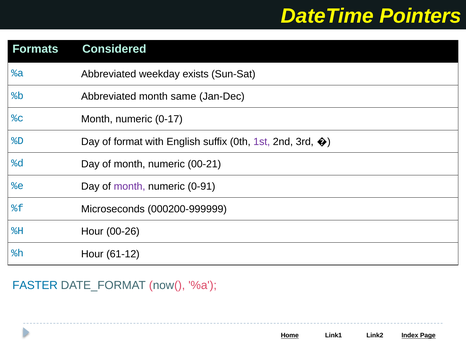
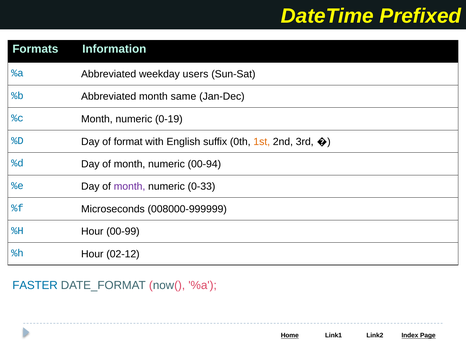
Pointers: Pointers -> Prefixed (420, 16)
Considered: Considered -> Information (114, 49)
exists: exists -> users (196, 74)
0-17: 0-17 -> 0-19 (169, 119)
1st colour: purple -> orange (262, 142)
00-21: 00-21 -> 00-94 (204, 164)
0-91: 0-91 -> 0-33 (202, 187)
000200-999999: 000200-999999 -> 008000-999999 (187, 209)
00-26: 00-26 -> 00-99 (123, 232)
61-12: 61-12 -> 02-12 (123, 254)
